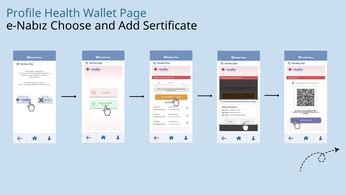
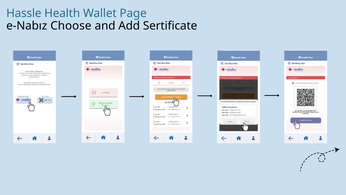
Profile: Profile -> Hassle (24, 13)
